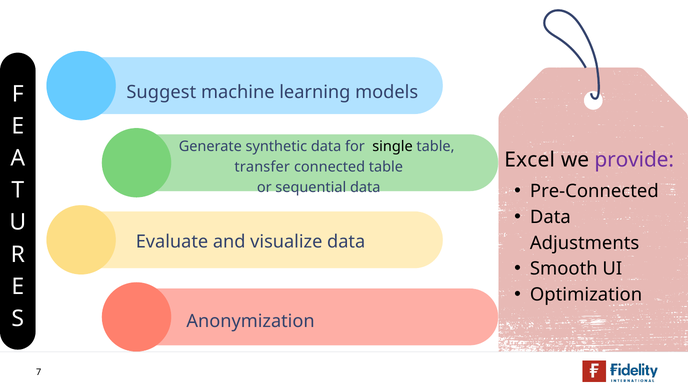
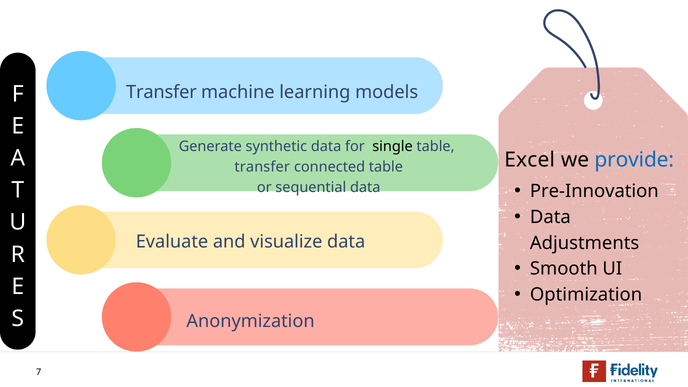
Suggest: Suggest -> Transfer (161, 92)
provide colour: purple -> blue (634, 160)
Pre-Connected: Pre-Connected -> Pre-Innovation (594, 191)
